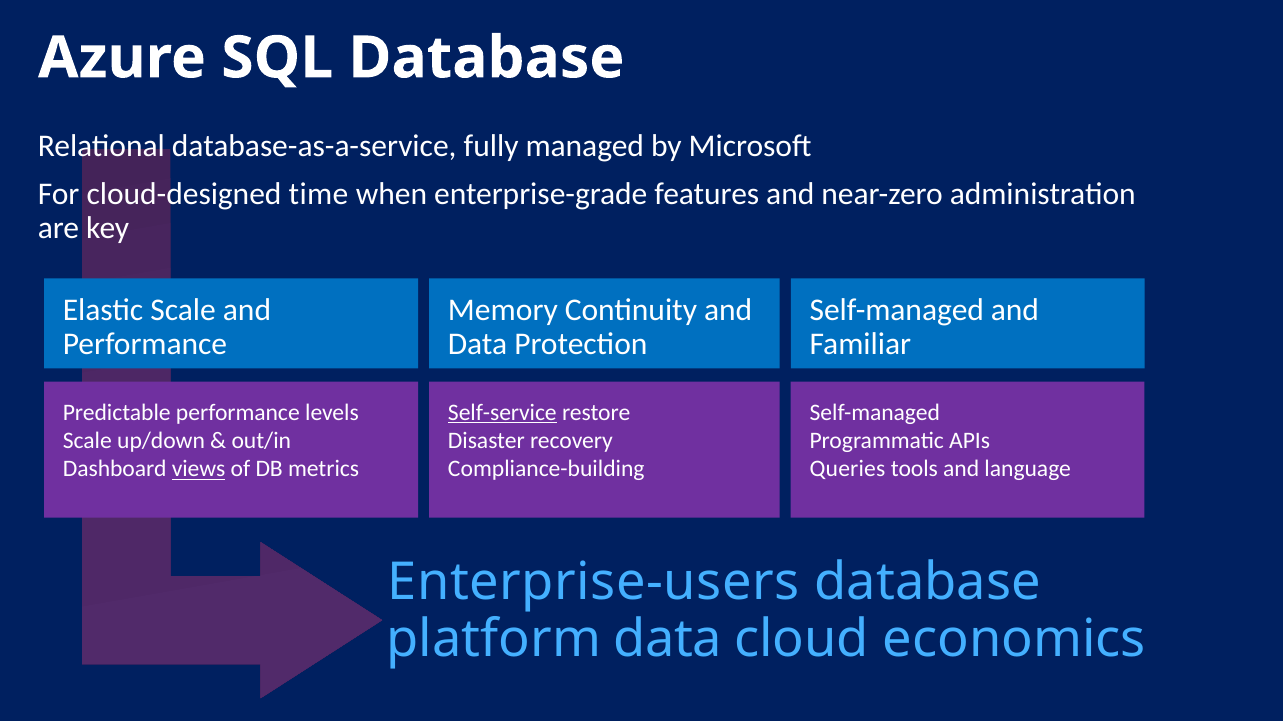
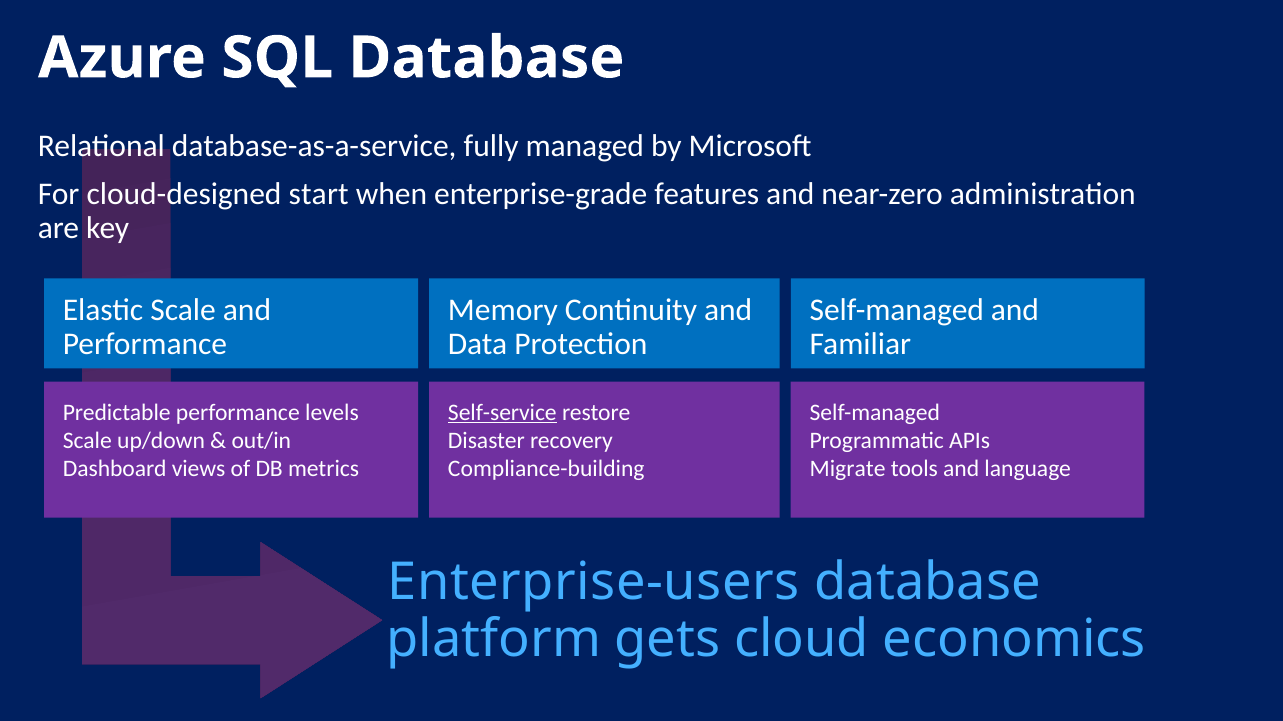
time: time -> start (319, 194)
views underline: present -> none (199, 470)
Queries: Queries -> Migrate (848, 470)
platform data: data -> gets (668, 639)
